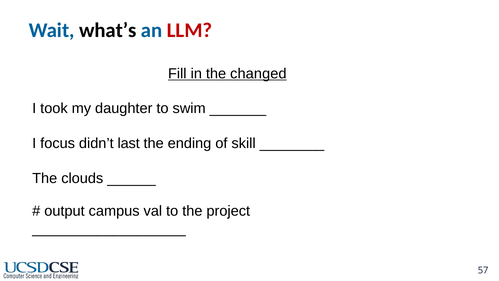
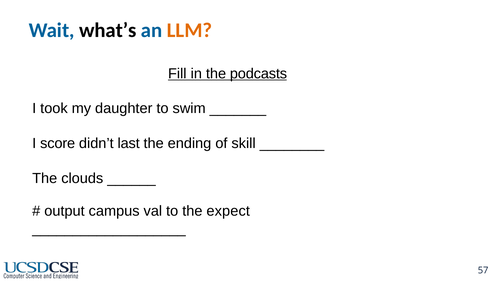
LLM colour: red -> orange (190, 30)
changed: changed -> podcasts (258, 73)
focus: focus -> score (58, 143)
project: project -> expect (228, 211)
